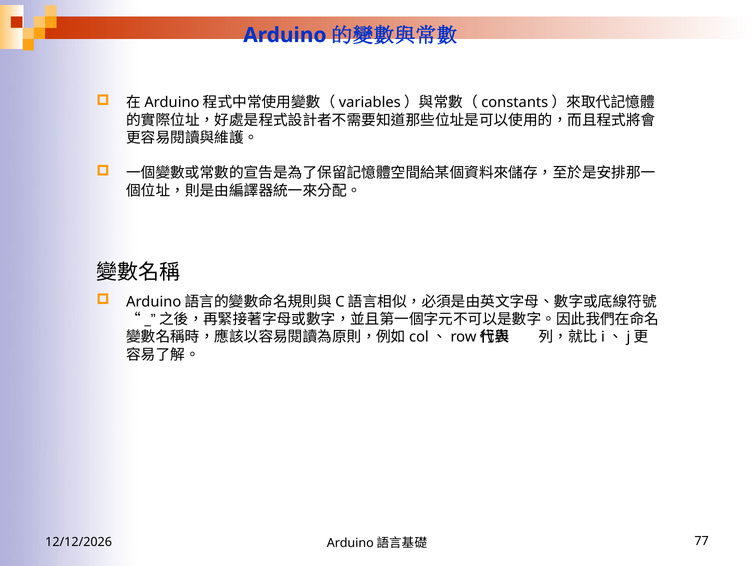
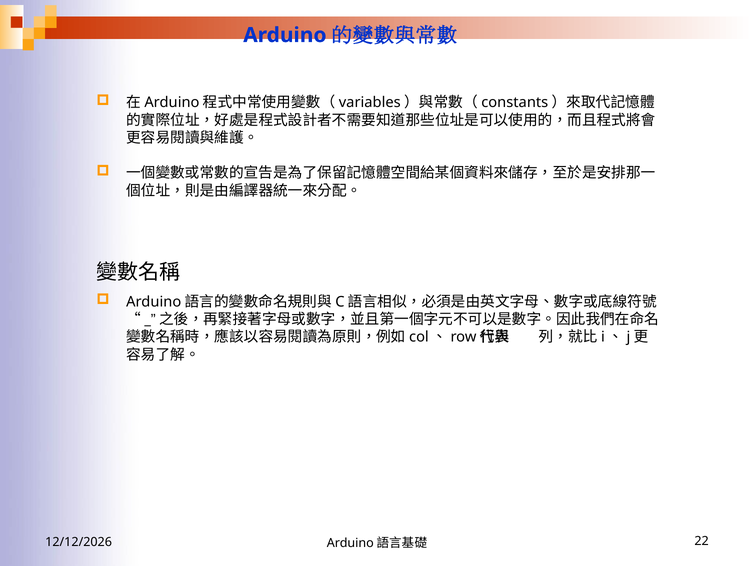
77: 77 -> 22 (702, 540)
